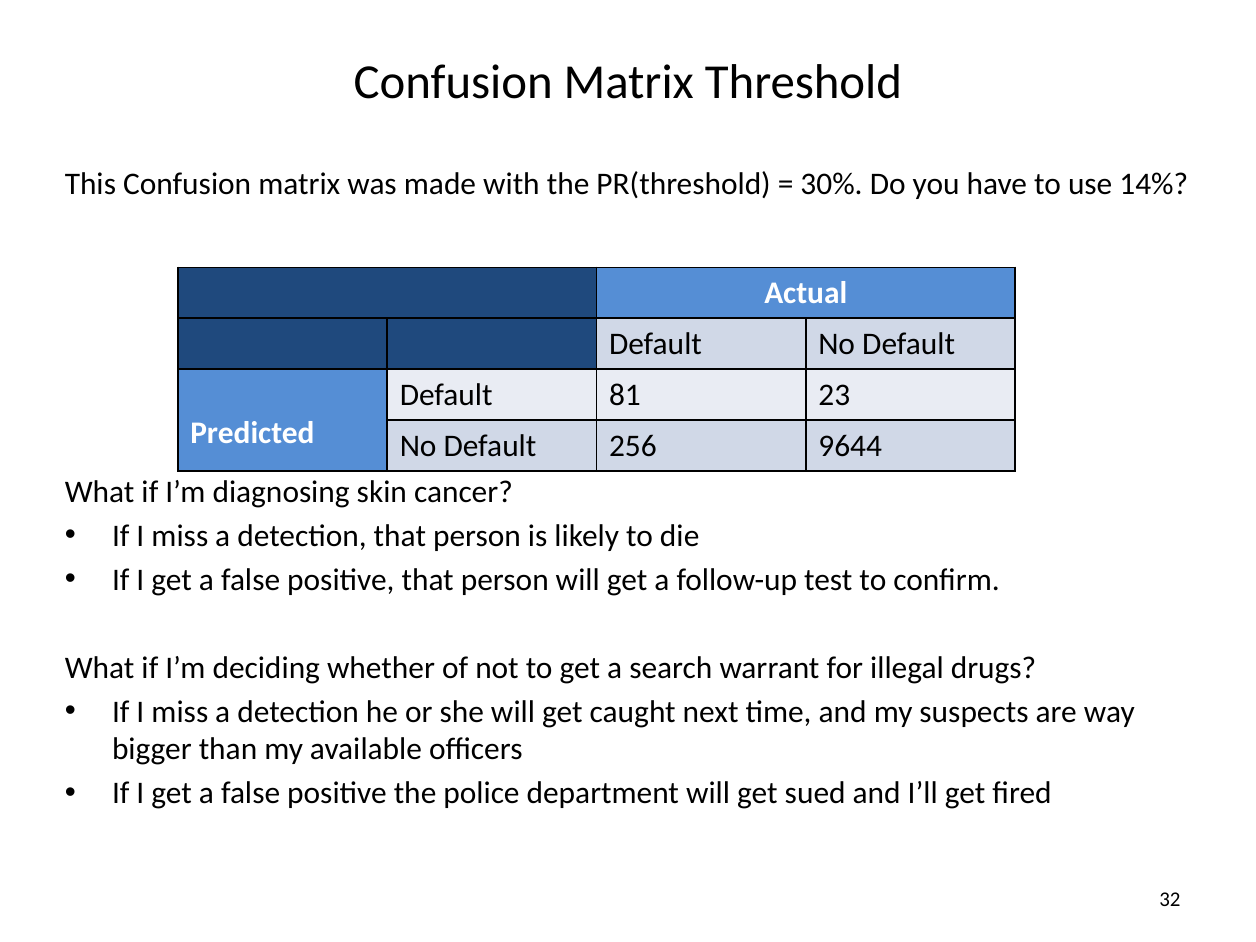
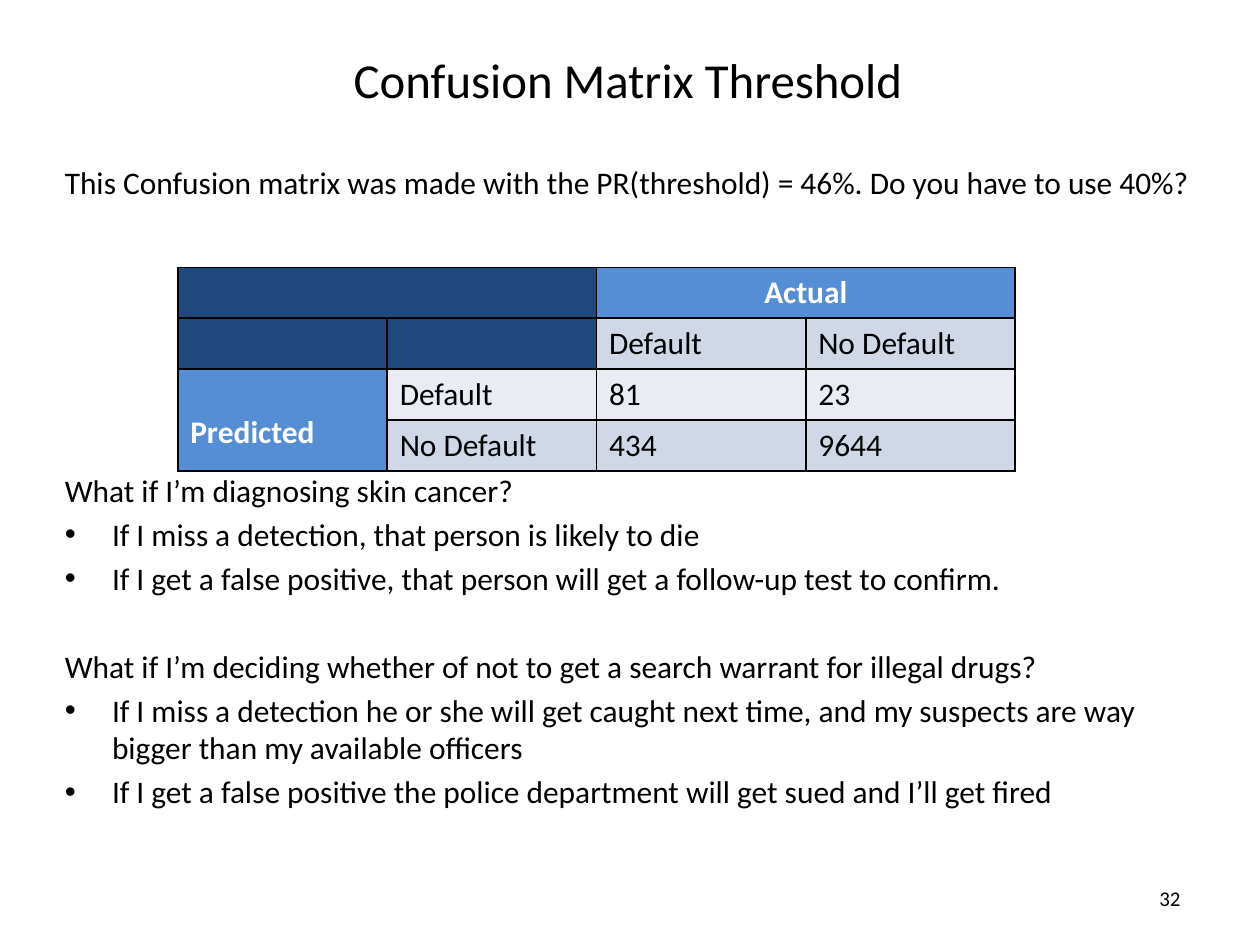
30%: 30% -> 46% (832, 184)
14%: 14% -> 40% (1154, 184)
256: 256 -> 434 (633, 446)
